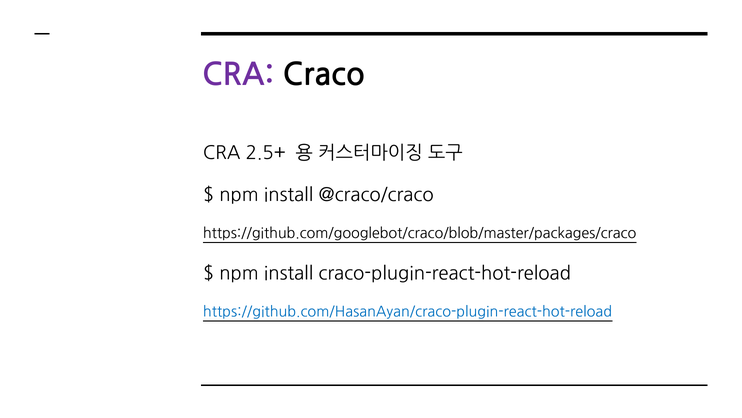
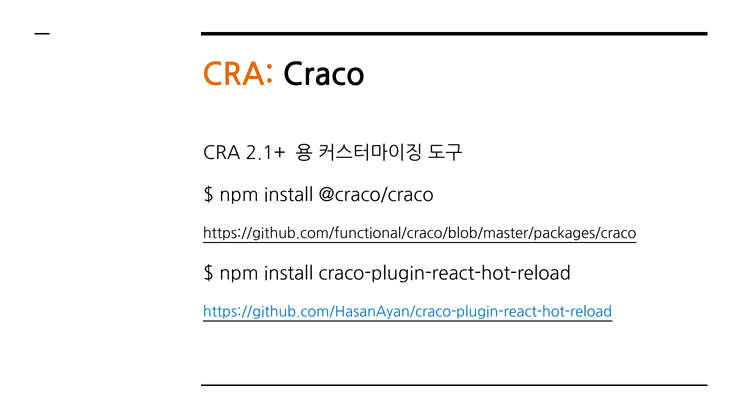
CRA colour: purple -> orange (238, 75)
2.5+: 2.5+ -> 2.1+ (266, 153)
https://github.com/googlebot/craco/blob/master/packages/craco: https://github.com/googlebot/craco/blob/master/packages/craco -> https://github.com/functional/craco/blob/master/packages/craco (420, 233)
